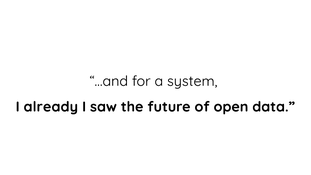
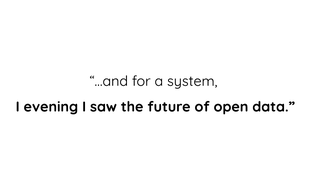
already: already -> evening (51, 107)
